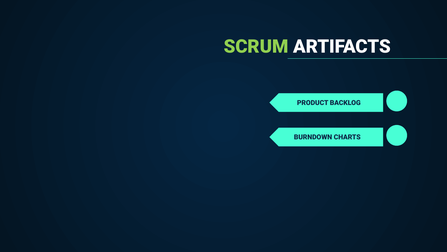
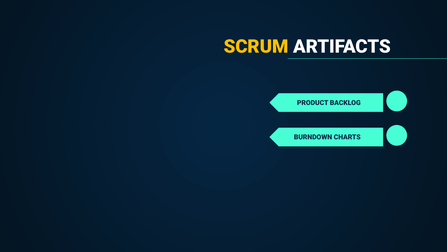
SCRUM colour: light green -> yellow (256, 46)
